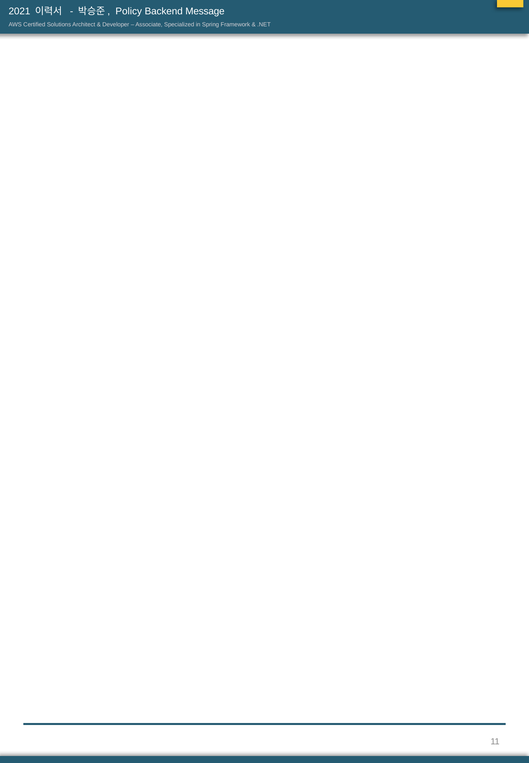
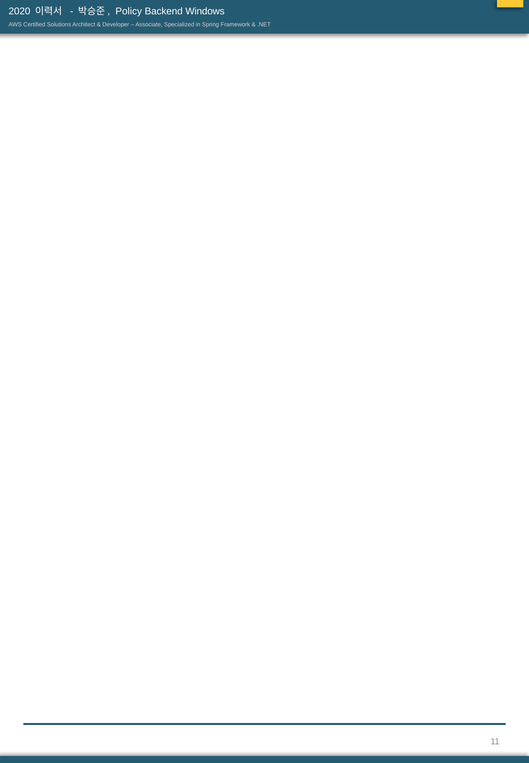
2021: 2021 -> 2020 (19, 11)
Message: Message -> Windows (205, 11)
